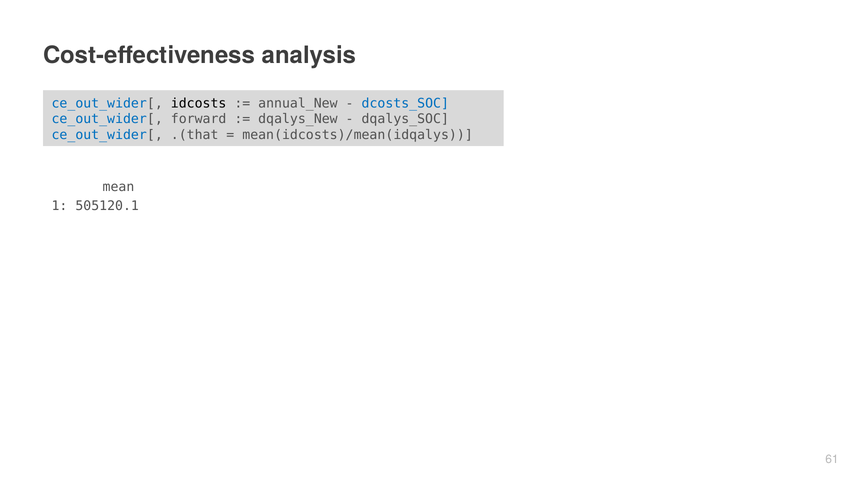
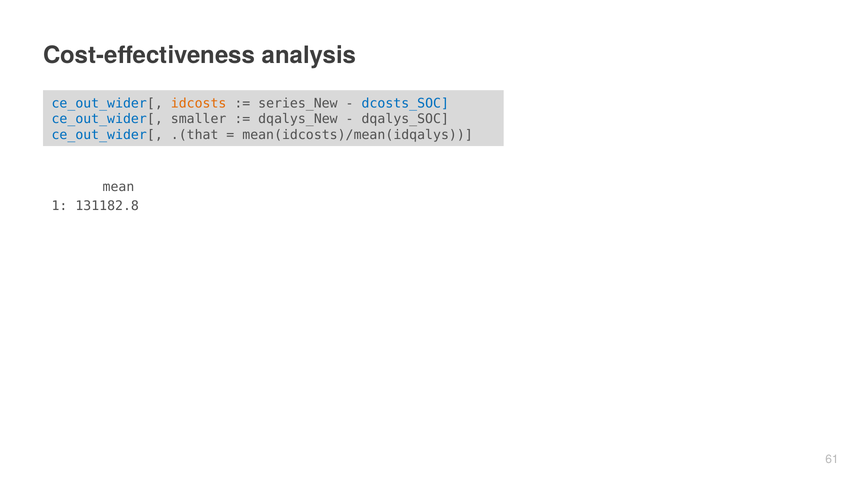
idcosts colour: black -> orange (199, 103)
annual_New: annual_New -> series_New (298, 103)
forward: forward -> smaller (199, 119)
505120.1: 505120.1 -> 131182.8 (107, 206)
